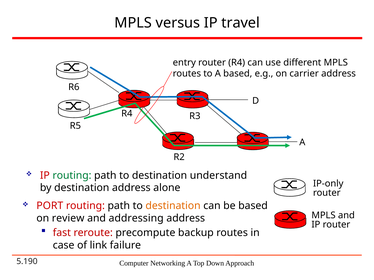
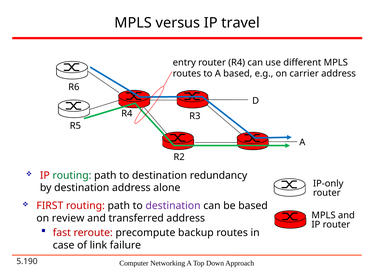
understand: understand -> redundancy (219, 176)
PORT: PORT -> FIRST (50, 206)
destination colour: orange -> purple (173, 206)
addressing: addressing -> transferred (136, 219)
